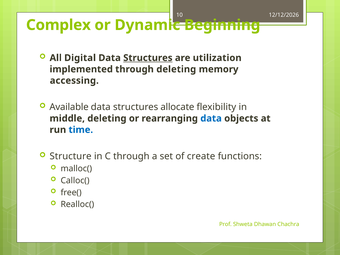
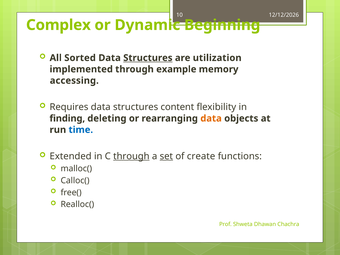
Digital: Digital -> Sorted (80, 58)
through deleting: deleting -> example (176, 69)
Available: Available -> Requires (69, 107)
allocate: allocate -> content (177, 107)
middle: middle -> finding (67, 118)
data colour: blue -> orange (211, 118)
Structure: Structure -> Extended (71, 156)
through underline: none -> present (131, 156)
set underline: none -> present (166, 156)
